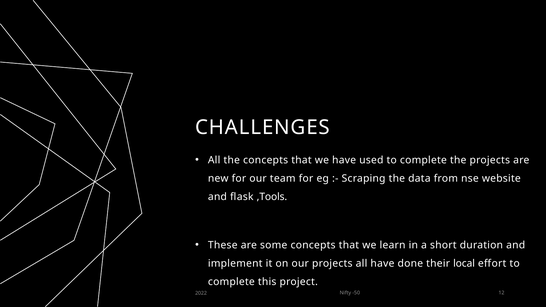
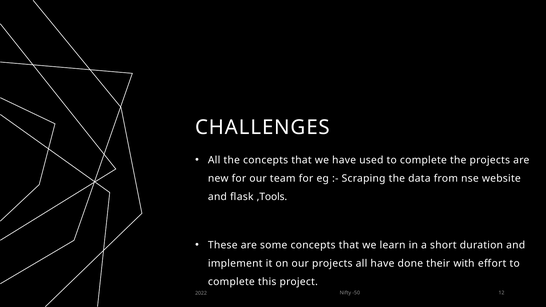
local: local -> with (464, 264)
